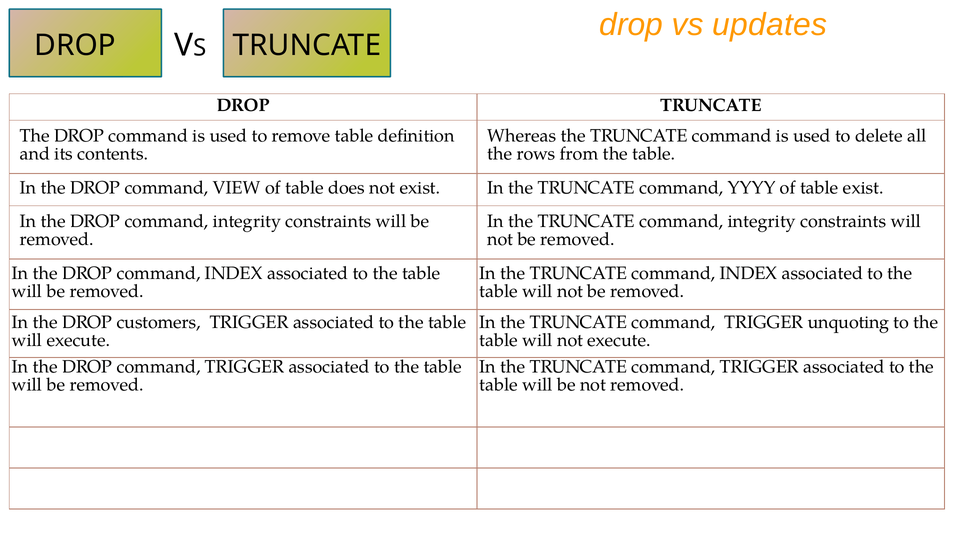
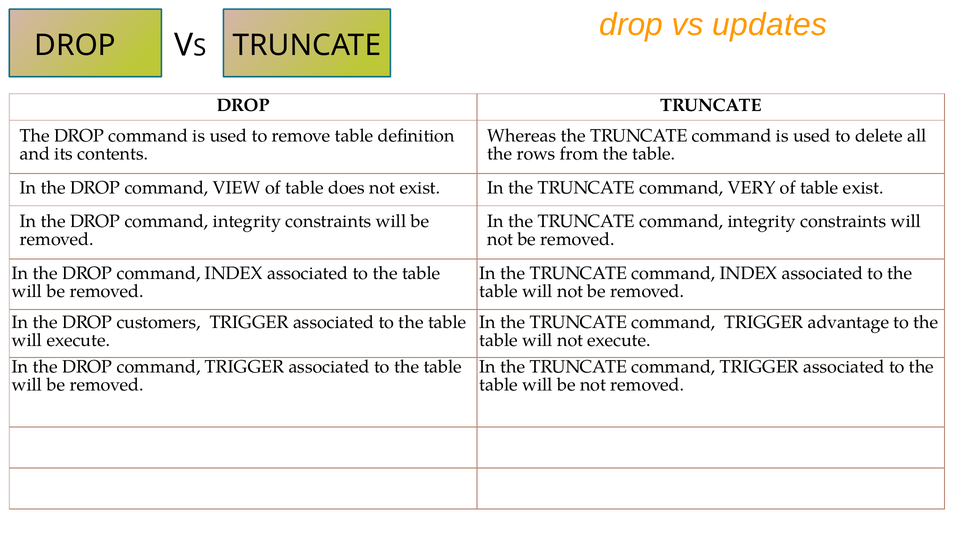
YYYY: YYYY -> VERY (752, 188)
unquoting: unquoting -> advantage (849, 322)
